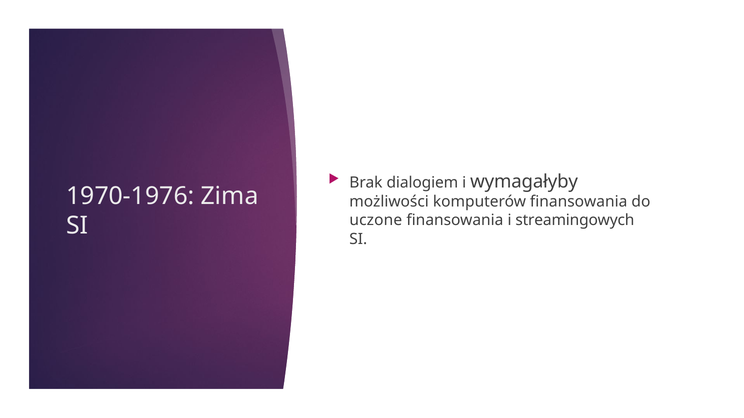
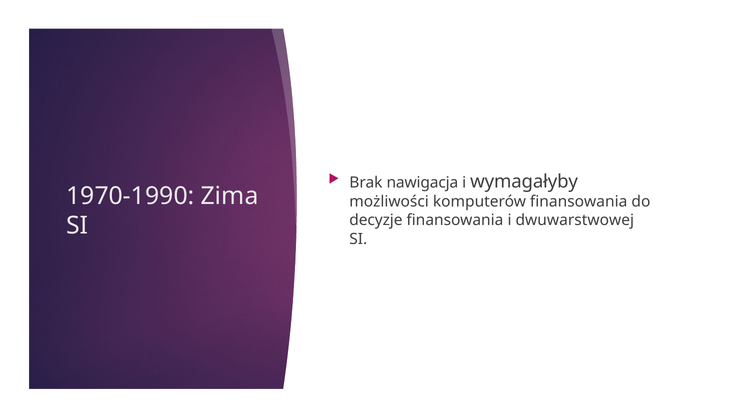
dialogiem: dialogiem -> nawigacja (422, 183)
1970-1976: 1970-1976 -> 1970-1990 (130, 196)
uczone: uczone -> decyzje (376, 221)
streamingowych: streamingowych -> dwuwarstwowej (575, 221)
